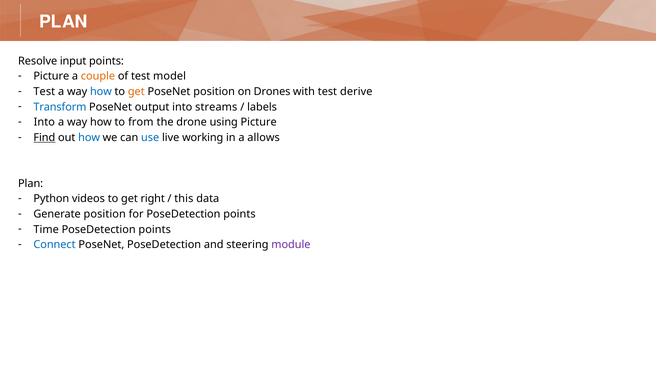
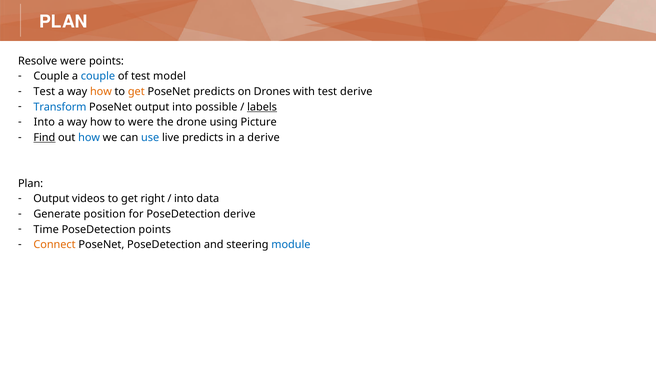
Resolve input: input -> were (73, 61)
Picture: Picture -> Couple (51, 76)
couple colour: orange -> blue (98, 76)
how colour: blue -> orange (101, 92)
PoseNet position: position -> predicts (214, 92)
streams: streams -> possible (216, 107)
labels underline: none -> present (262, 107)
to from: from -> were (141, 122)
live working: working -> predicts (203, 138)
a allows: allows -> derive (264, 138)
Python: Python -> Output (51, 199)
this: this -> into (184, 199)
for PoseDetection points: points -> derive (239, 214)
Connect colour: blue -> orange (55, 245)
module colour: purple -> blue (291, 245)
